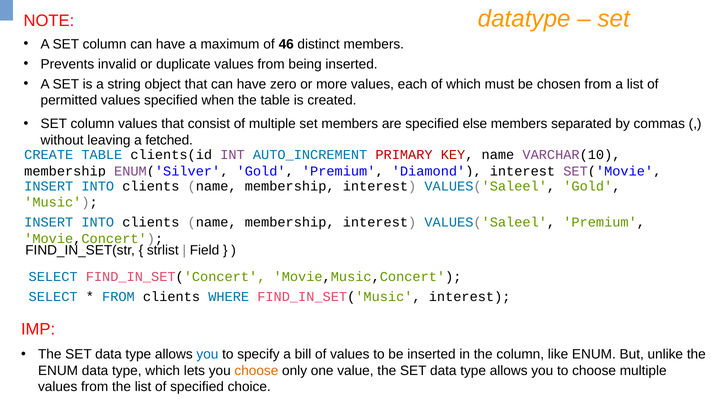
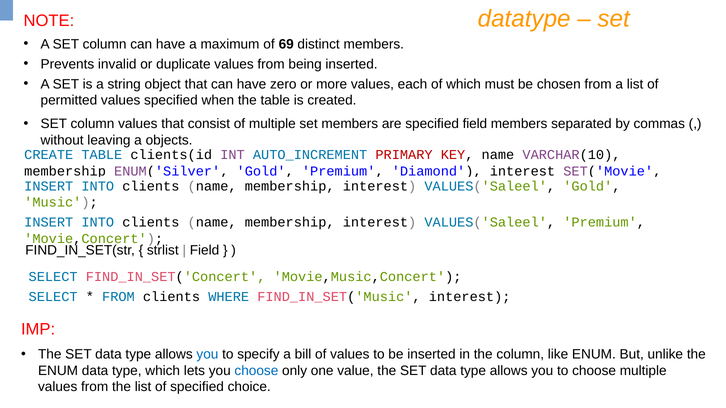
46: 46 -> 69 (286, 44)
specified else: else -> field (475, 124)
fetched: fetched -> objects (169, 140)
choose colour: orange -> blue (256, 371)
